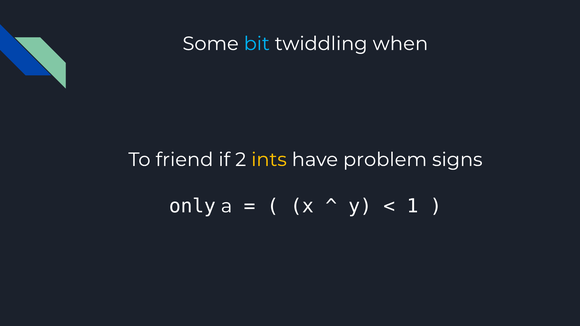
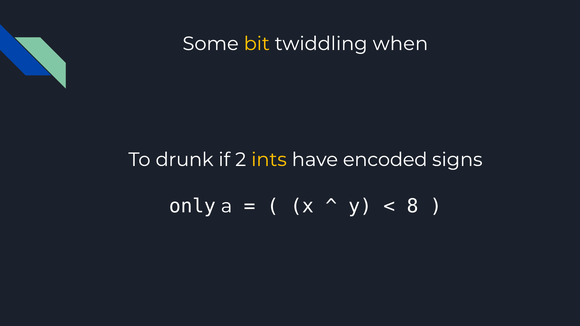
bit colour: light blue -> yellow (257, 44)
friend: friend -> drunk (185, 160)
problem: problem -> encoded (385, 160)
1: 1 -> 8 (413, 206)
